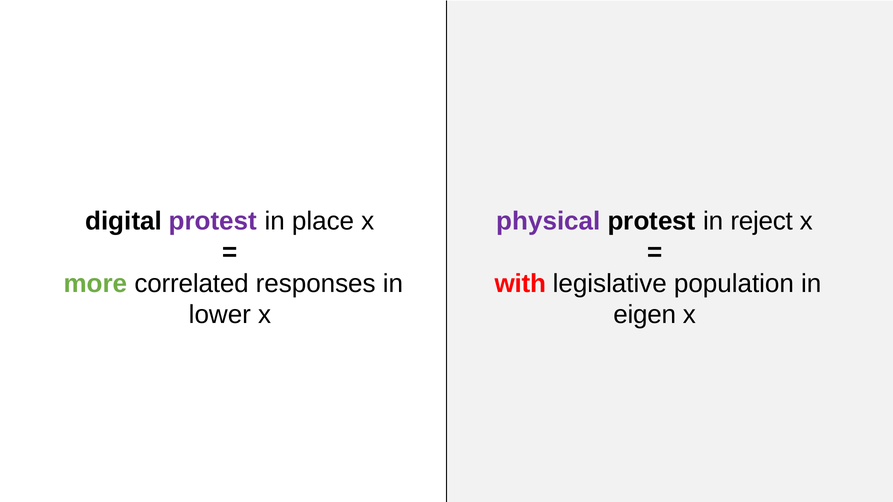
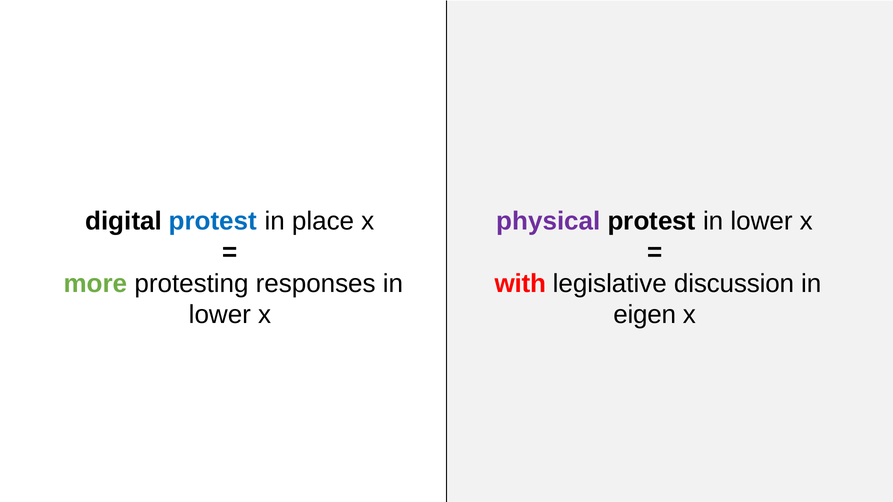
protest colour: purple -> blue (213, 221)
protest in reject: reject -> lower (762, 221)
correlated: correlated -> protesting (191, 284)
population: population -> discussion (734, 284)
